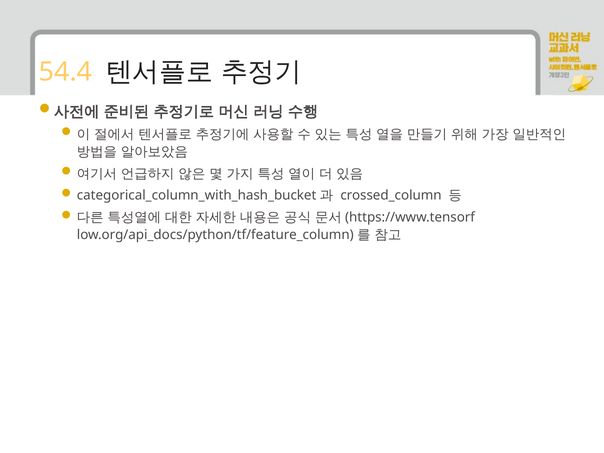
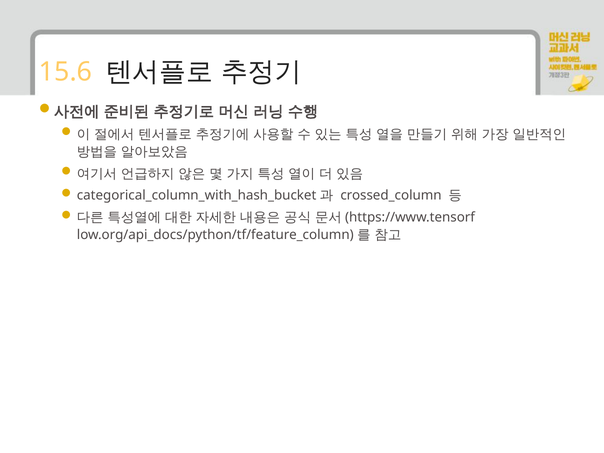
54.4: 54.4 -> 15.6 (65, 72)
